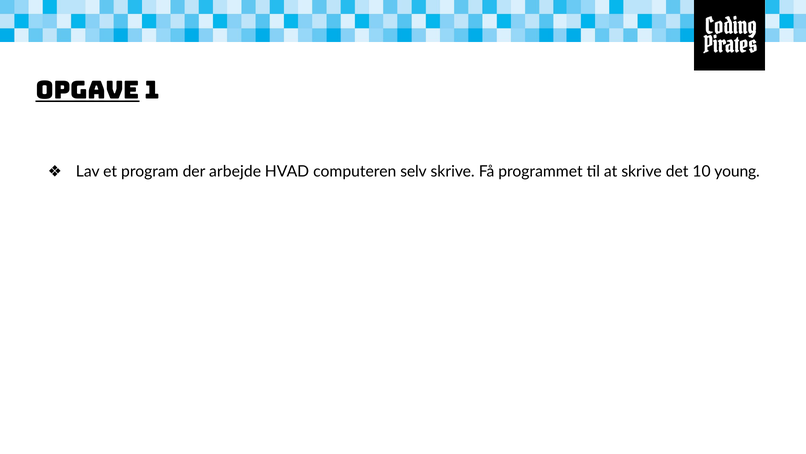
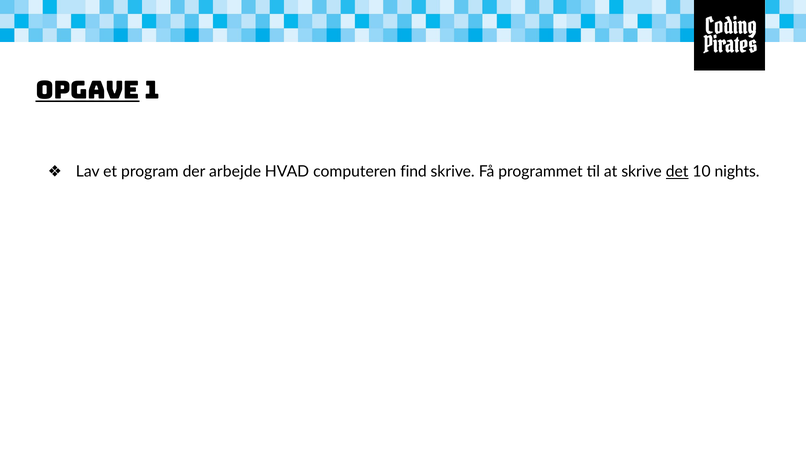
selv: selv -> find (413, 171)
det underline: none -> present (677, 171)
young: young -> nights (737, 171)
